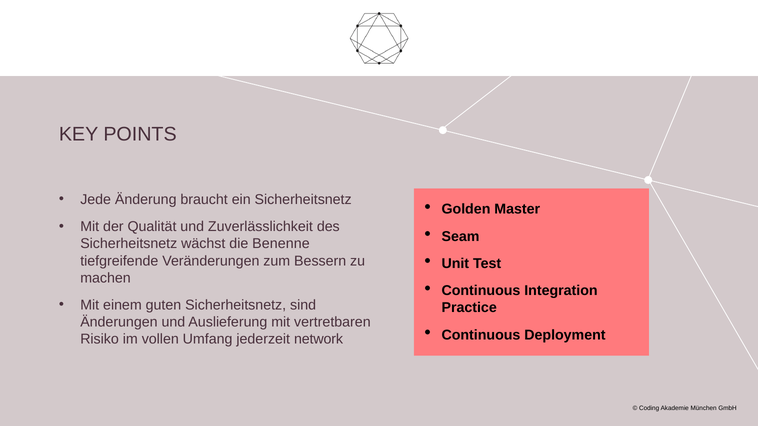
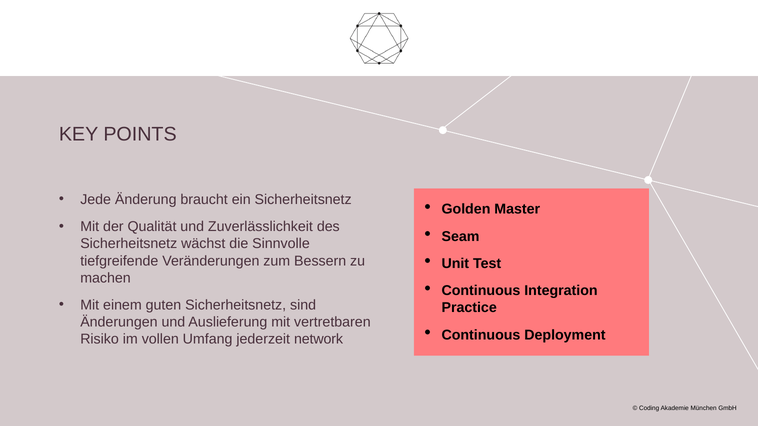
Benenne: Benenne -> Sinnvolle (281, 244)
